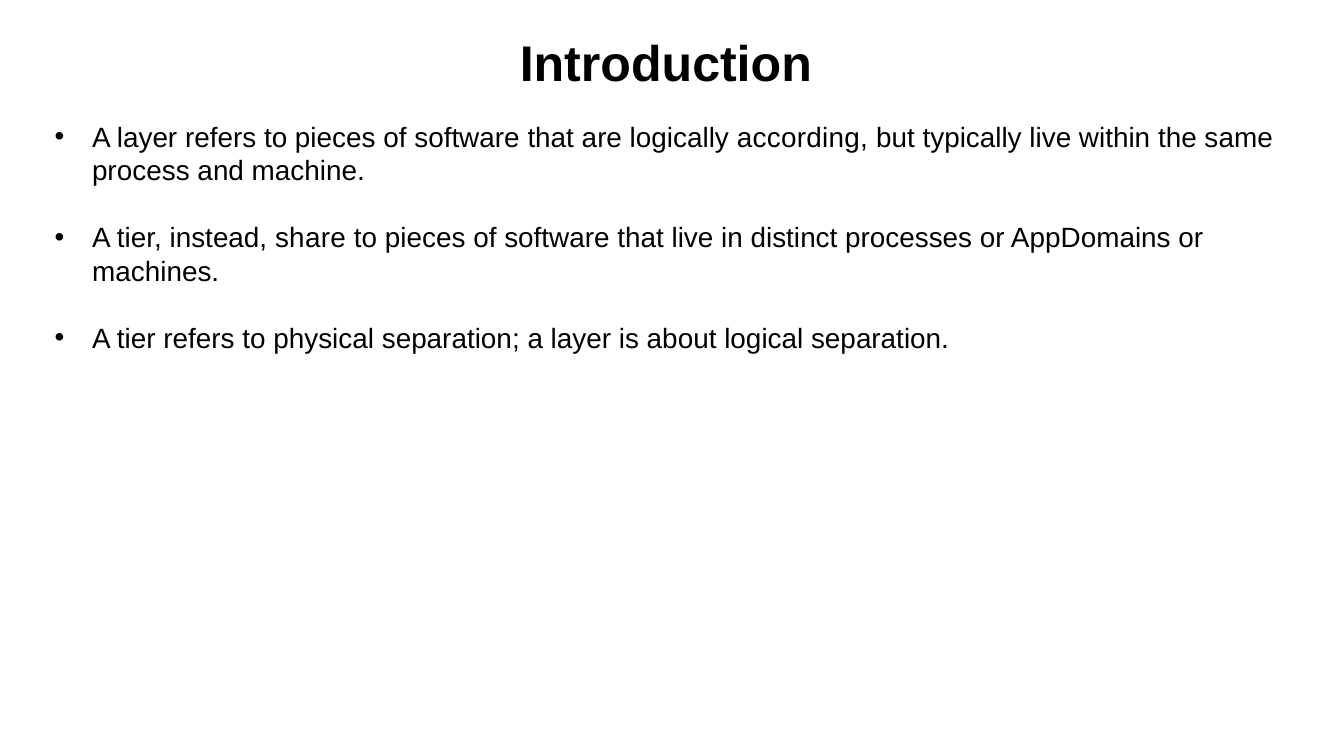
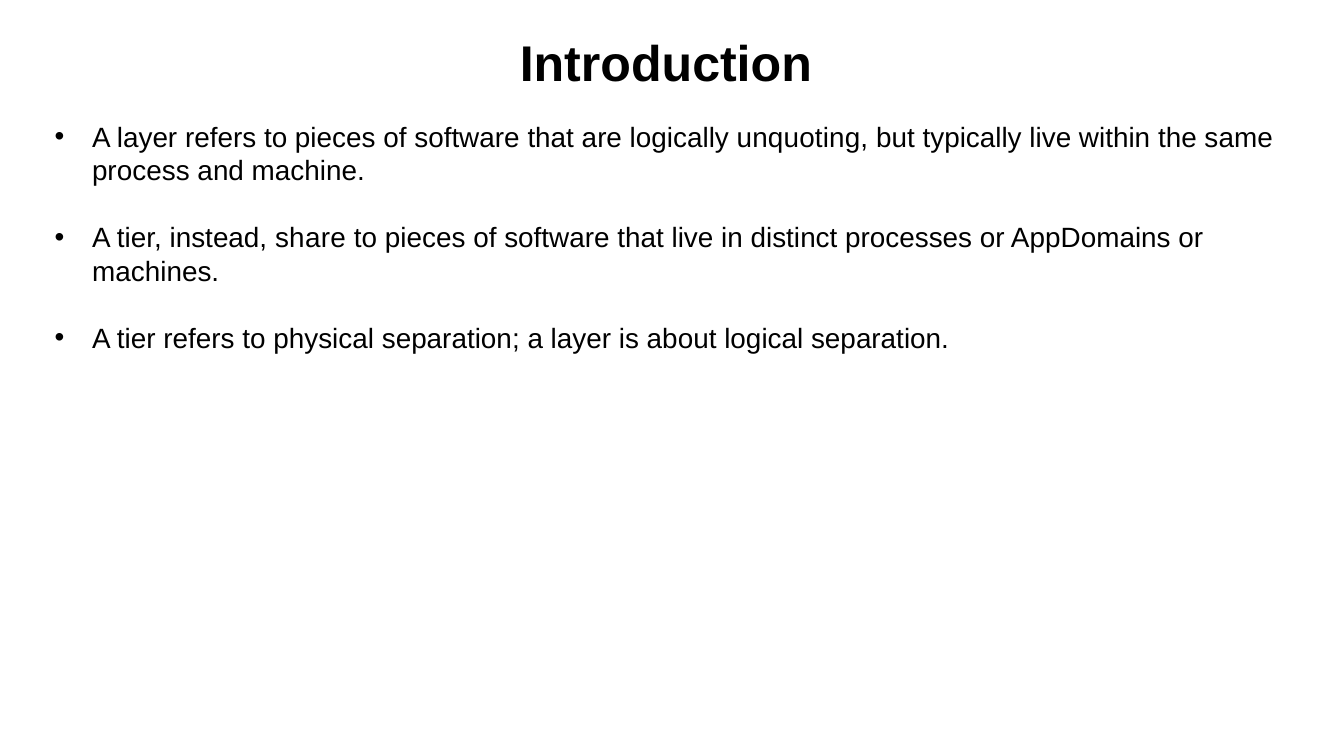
according: according -> unquoting (802, 138)
